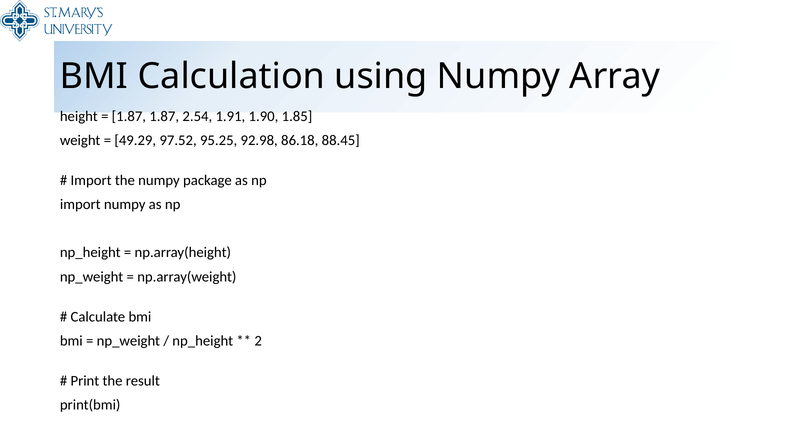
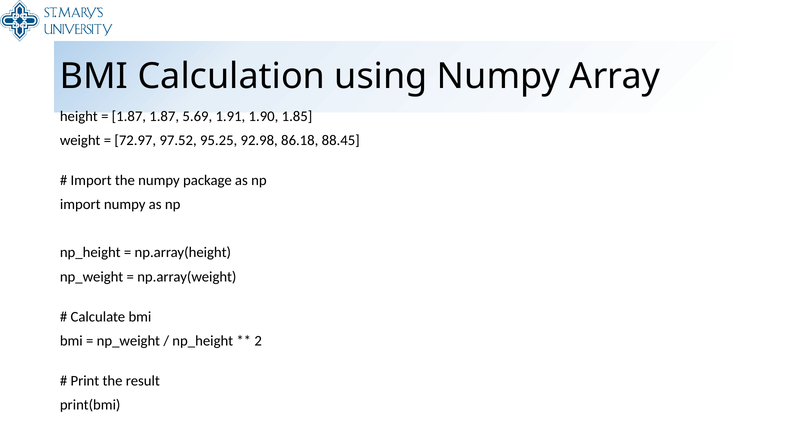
2.54: 2.54 -> 5.69 (197, 116)
49.29: 49.29 -> 72.97 (135, 140)
